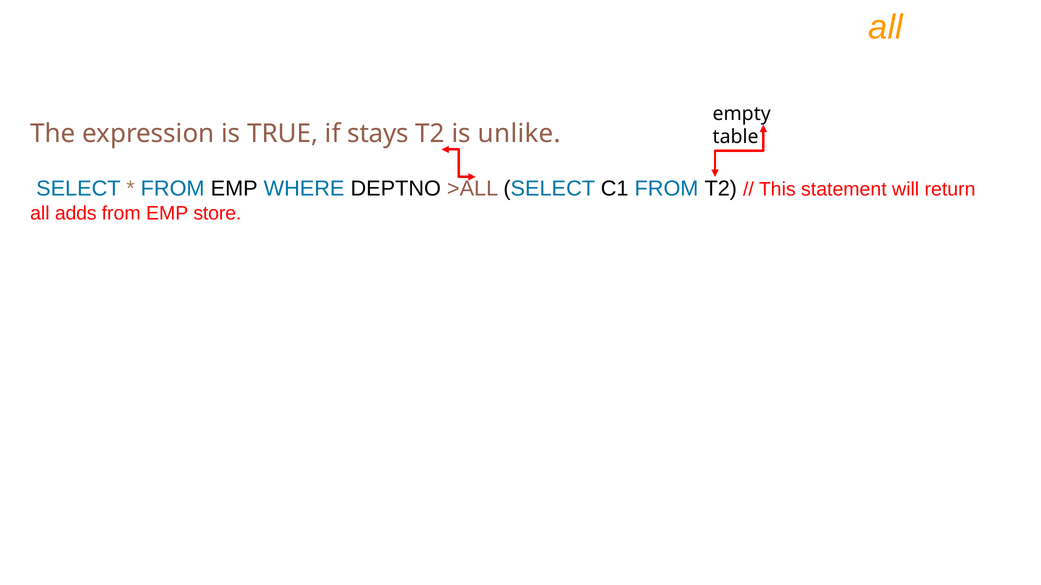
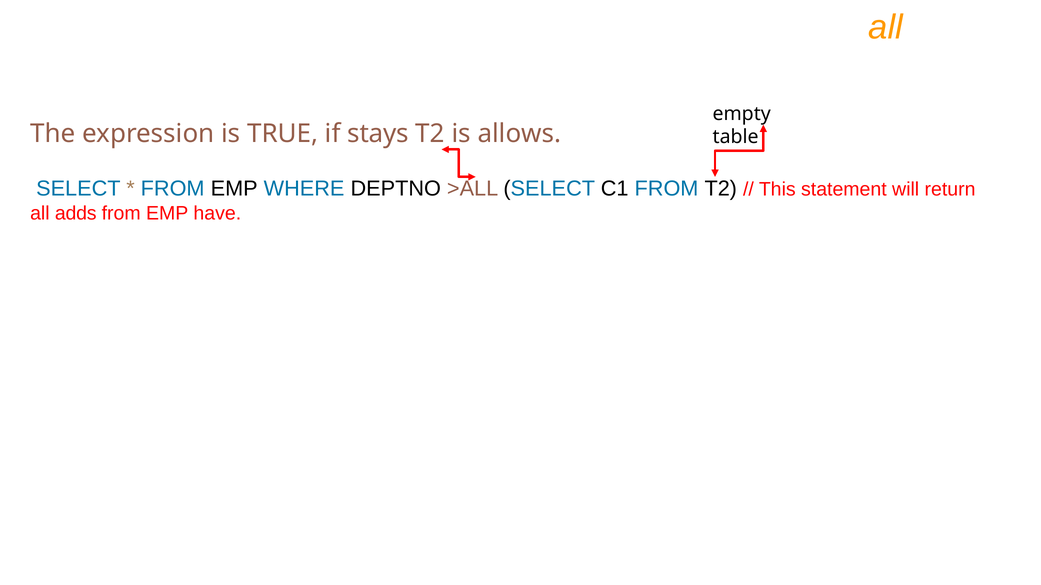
unlike: unlike -> allows (519, 134)
store: store -> have (217, 213)
